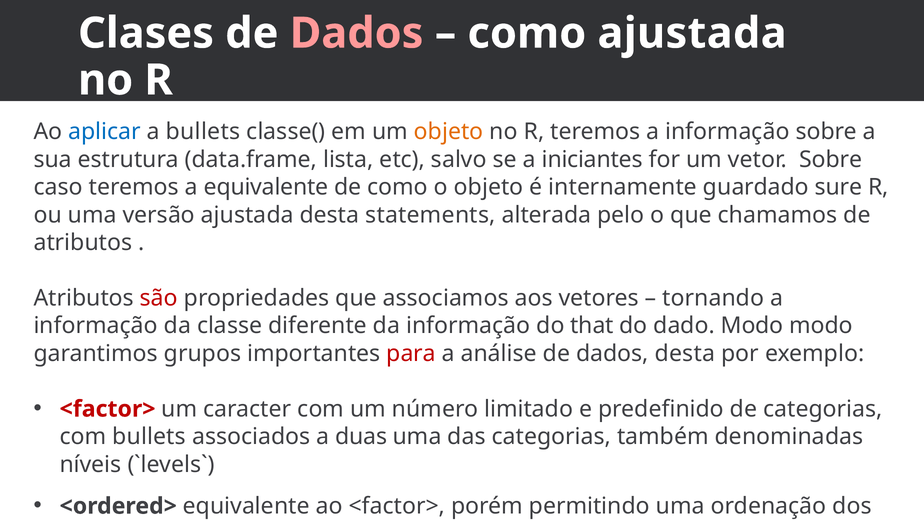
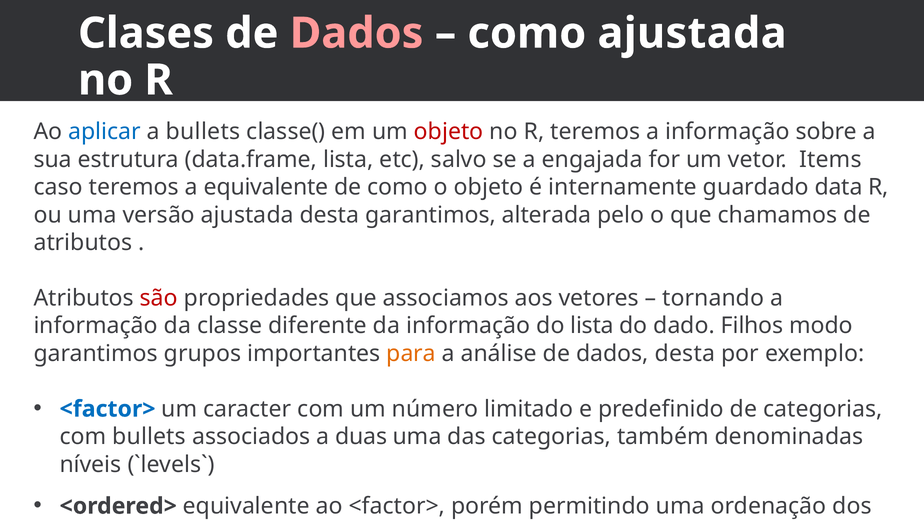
objeto colour: orange -> red (449, 132)
iniciantes: iniciantes -> engajada (592, 159)
vetor Sobre: Sobre -> Items (830, 159)
sure: sure -> data (839, 187)
desta statements: statements -> garantimos (430, 215)
do that: that -> lista (592, 326)
dado Modo: Modo -> Filhos (752, 326)
para colour: red -> orange (411, 353)
<factor> colour: red -> blue (108, 409)
